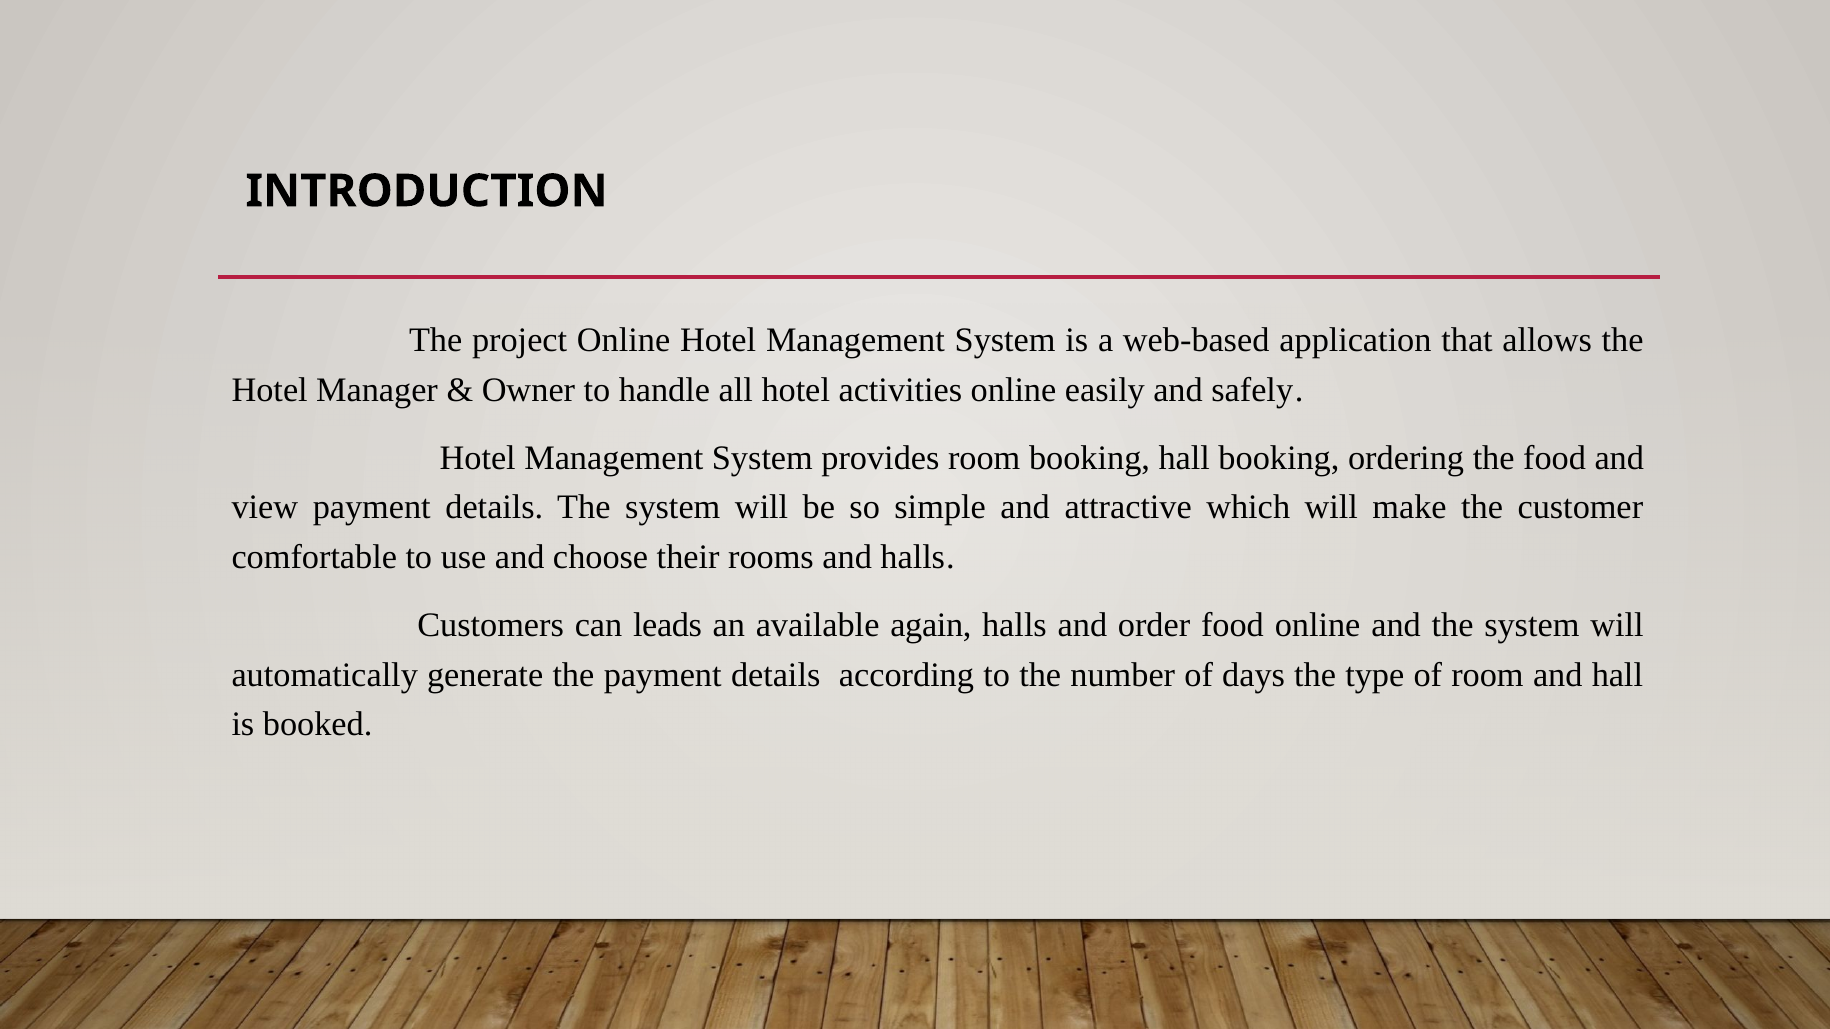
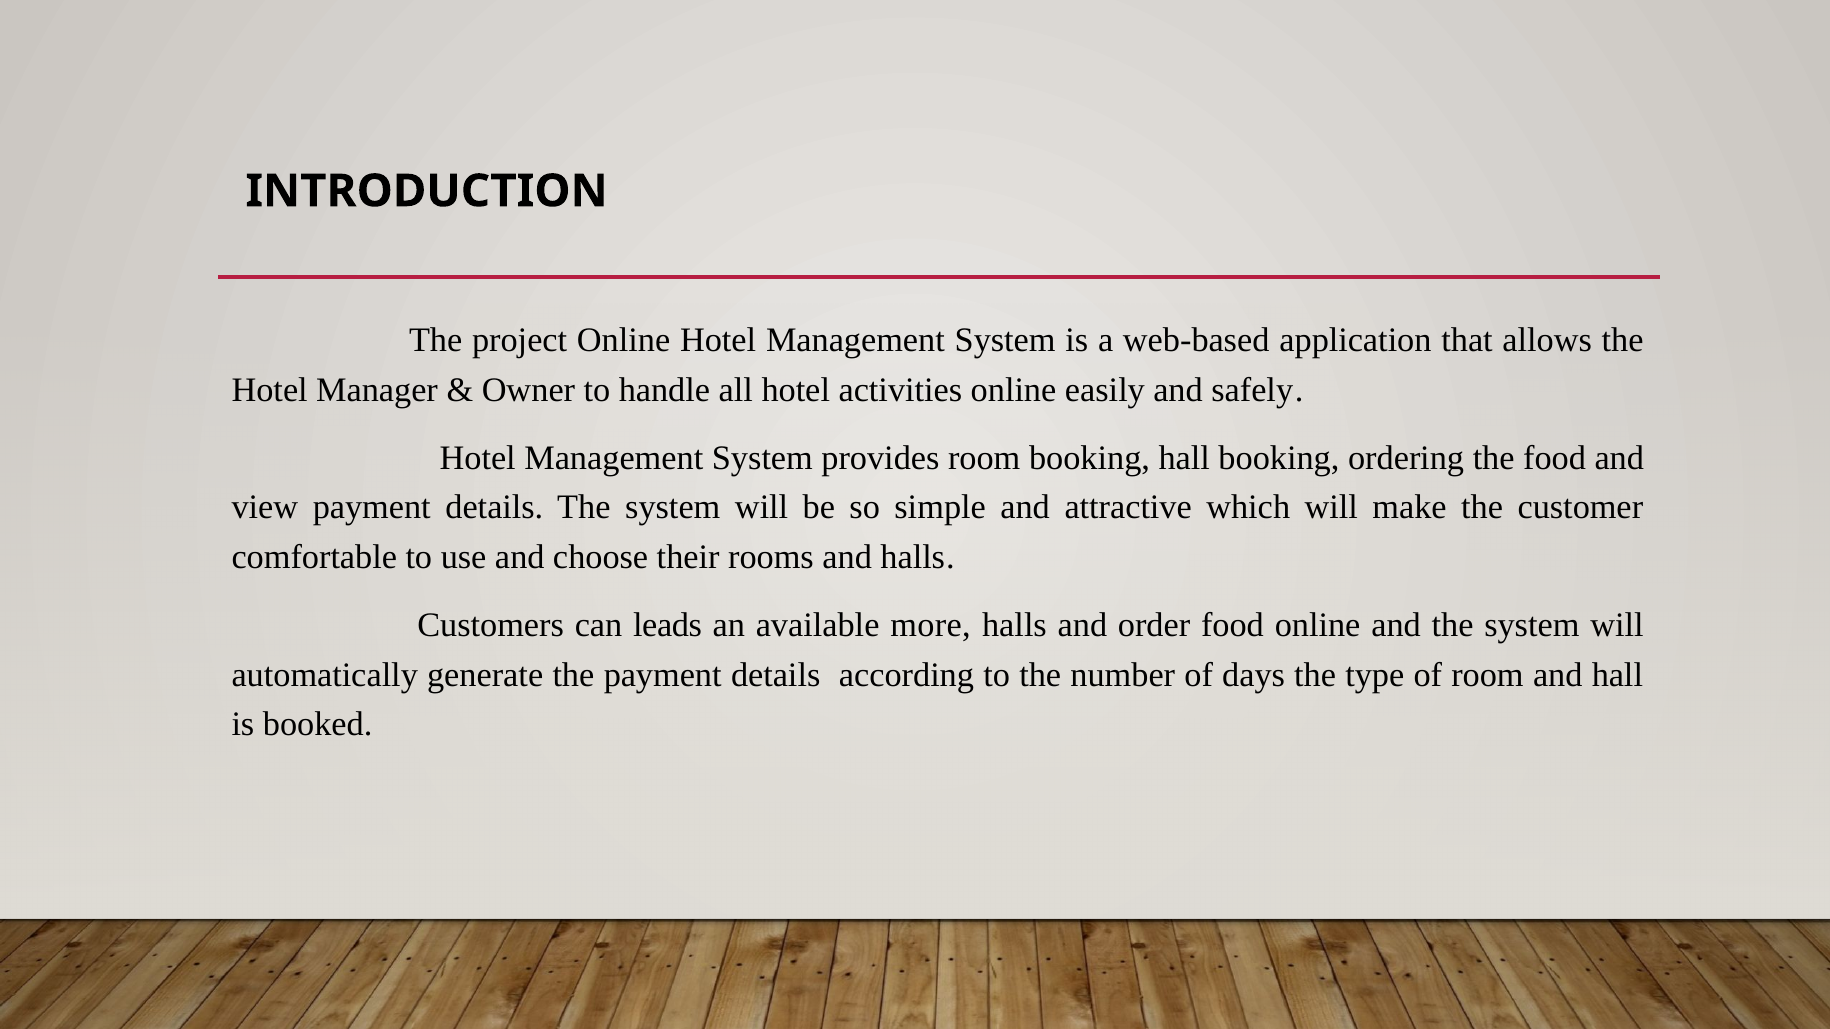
again: again -> more (931, 626)
